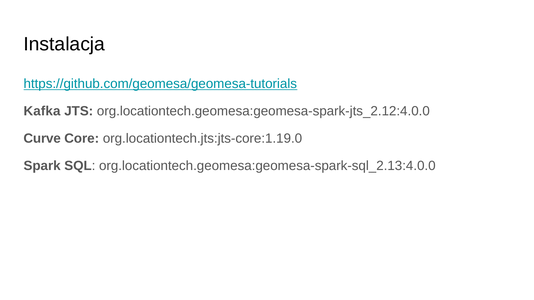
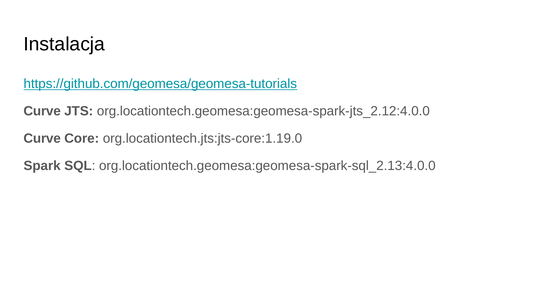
Kafka: Kafka -> Curve (42, 111)
